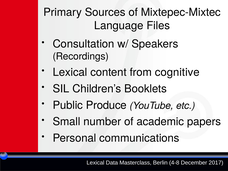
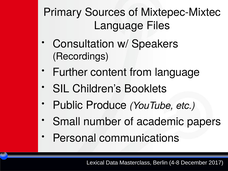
Lexical: Lexical -> Further (70, 72)
from cognitive: cognitive -> language (177, 72)
